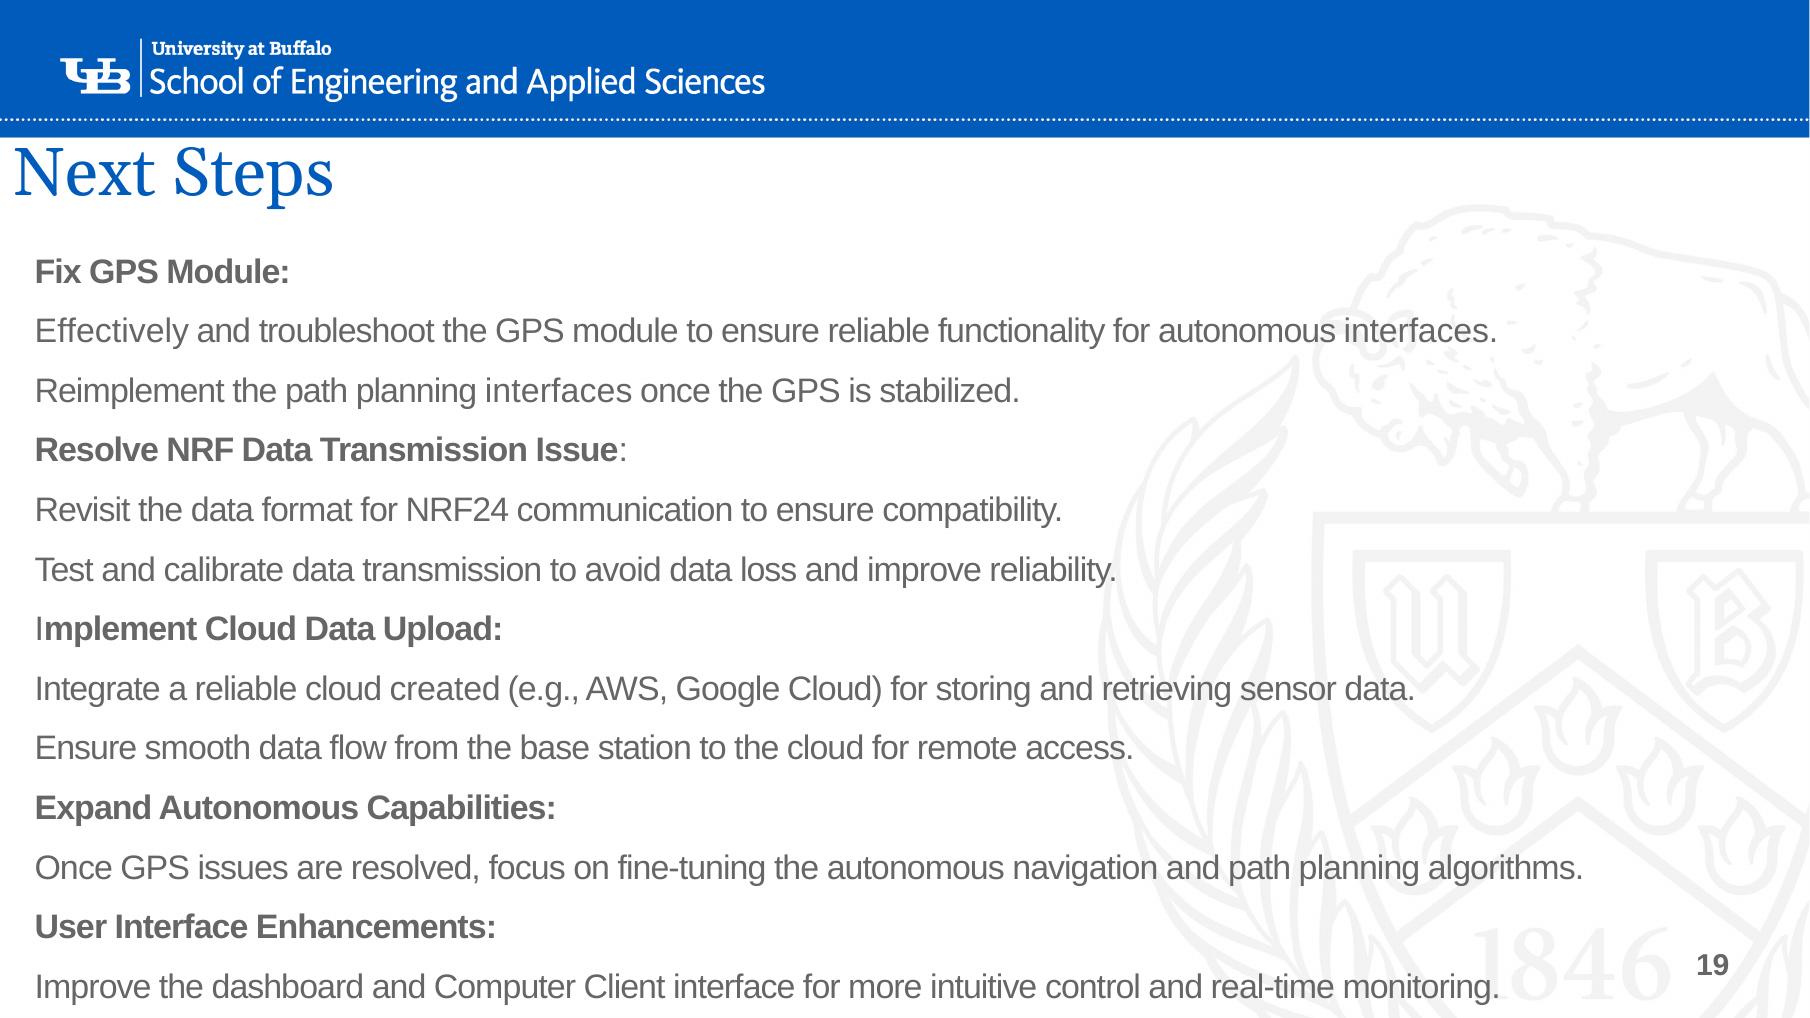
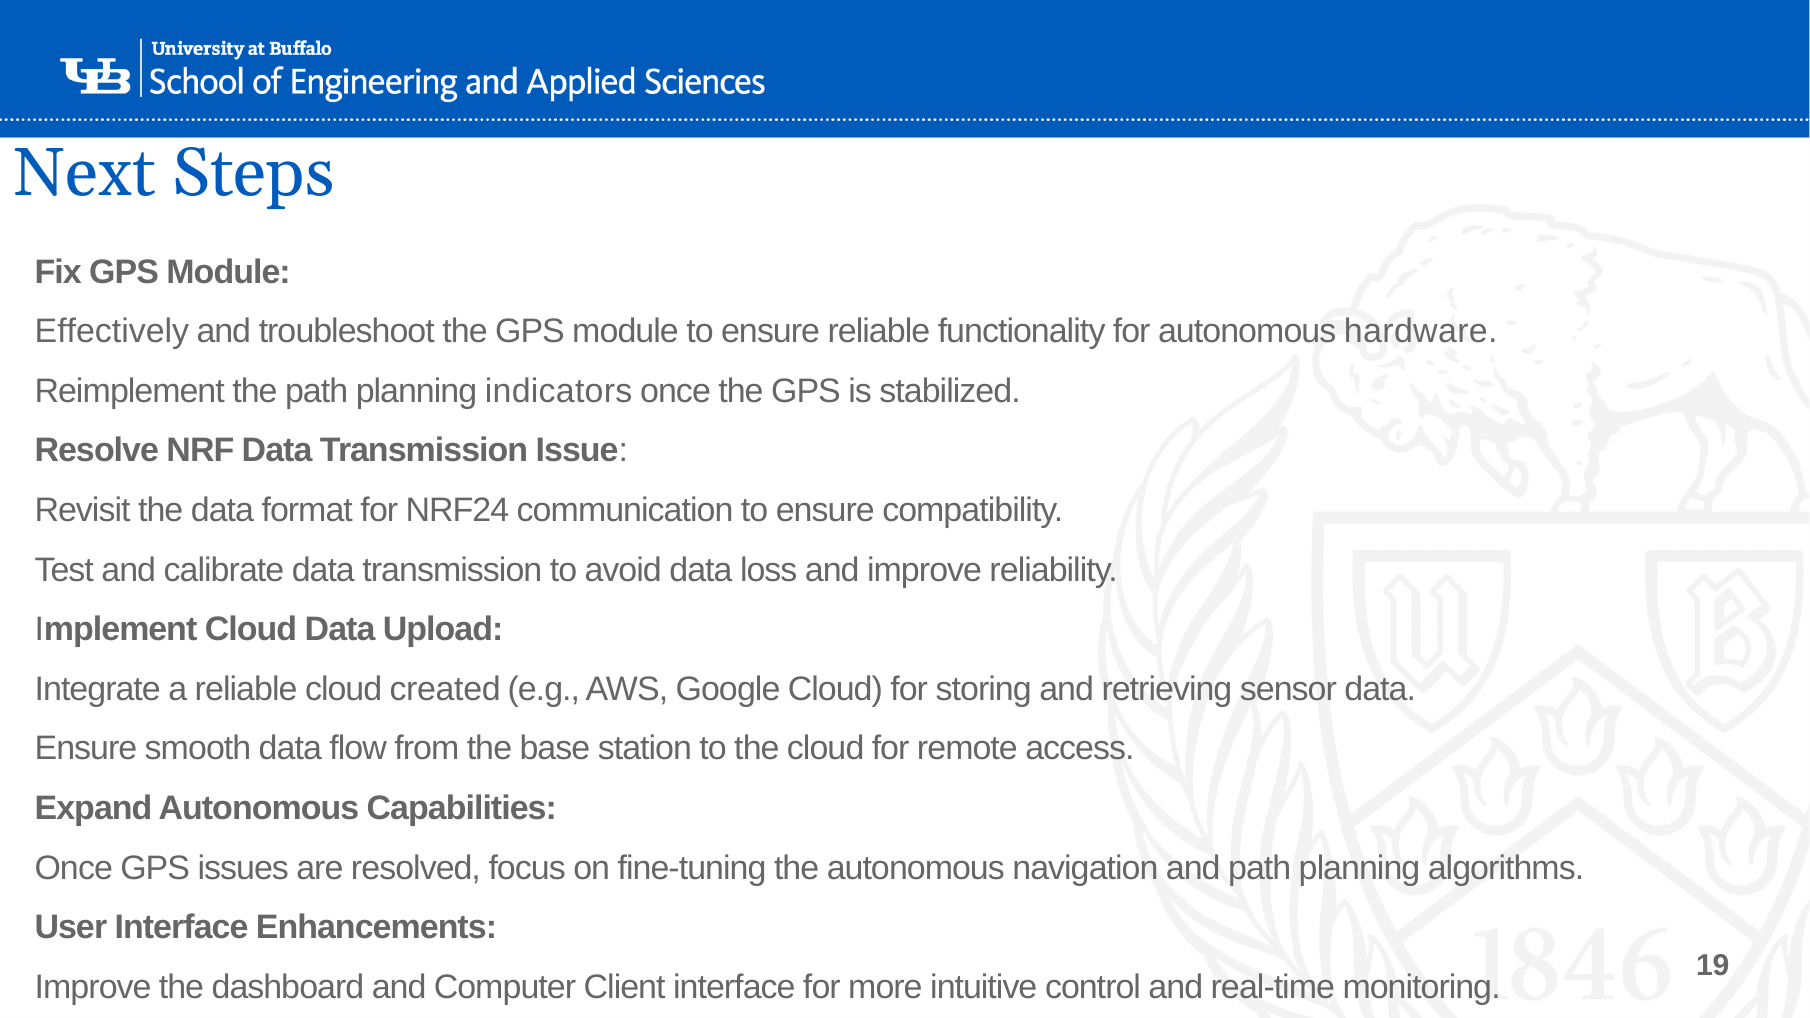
autonomous interfaces: interfaces -> hardware (1421, 332)
planning interfaces: interfaces -> indicators (559, 391)
